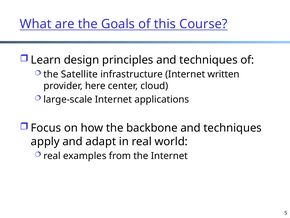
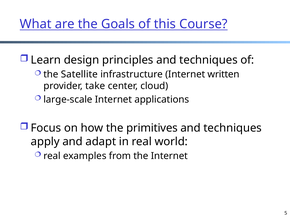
here: here -> take (95, 86)
backbone: backbone -> primitives (152, 128)
